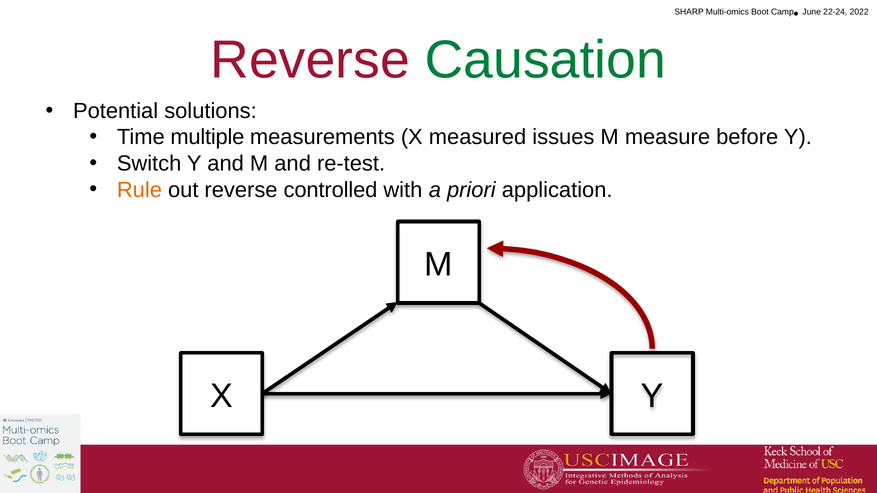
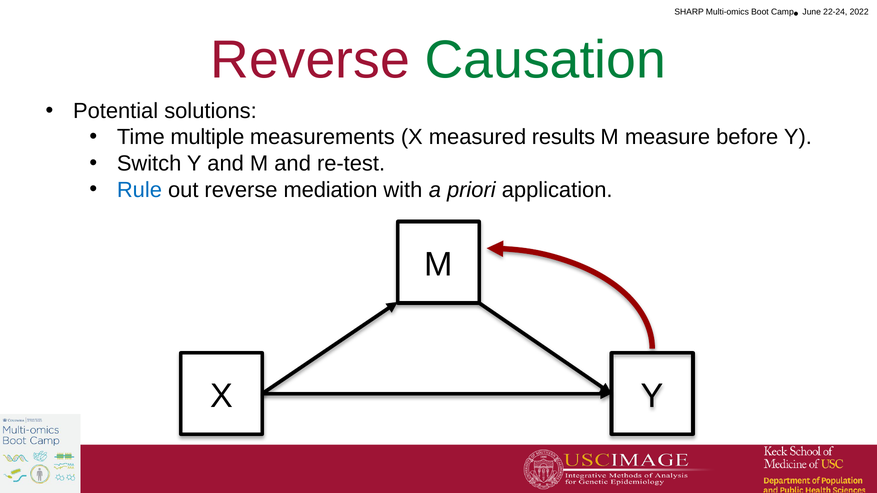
issues: issues -> results (563, 137)
Rule colour: orange -> blue (139, 190)
controlled: controlled -> mediation (331, 190)
